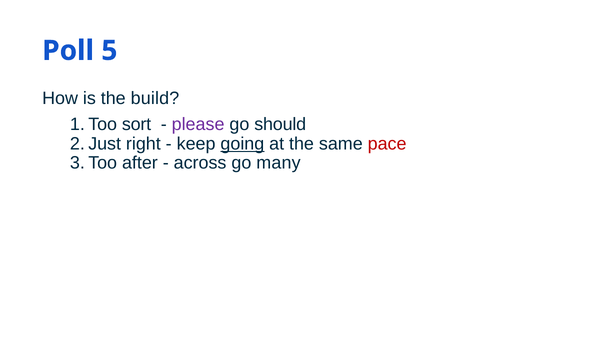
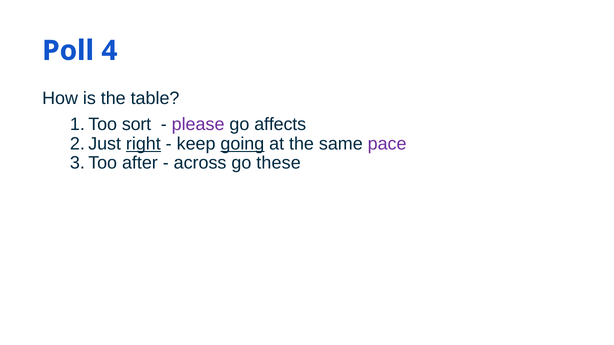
5: 5 -> 4 (109, 51)
build: build -> table (155, 98)
should: should -> affects (280, 125)
right underline: none -> present (143, 144)
pace colour: red -> purple (387, 144)
many: many -> these (279, 163)
